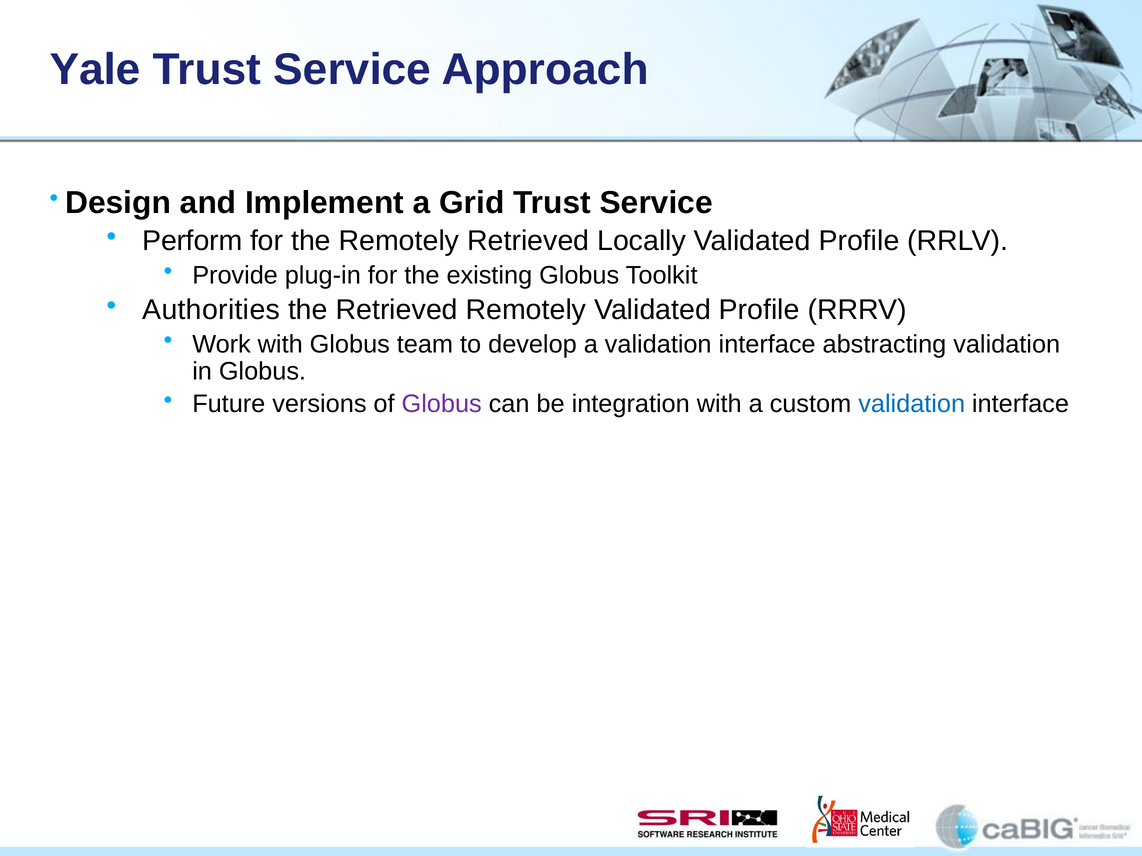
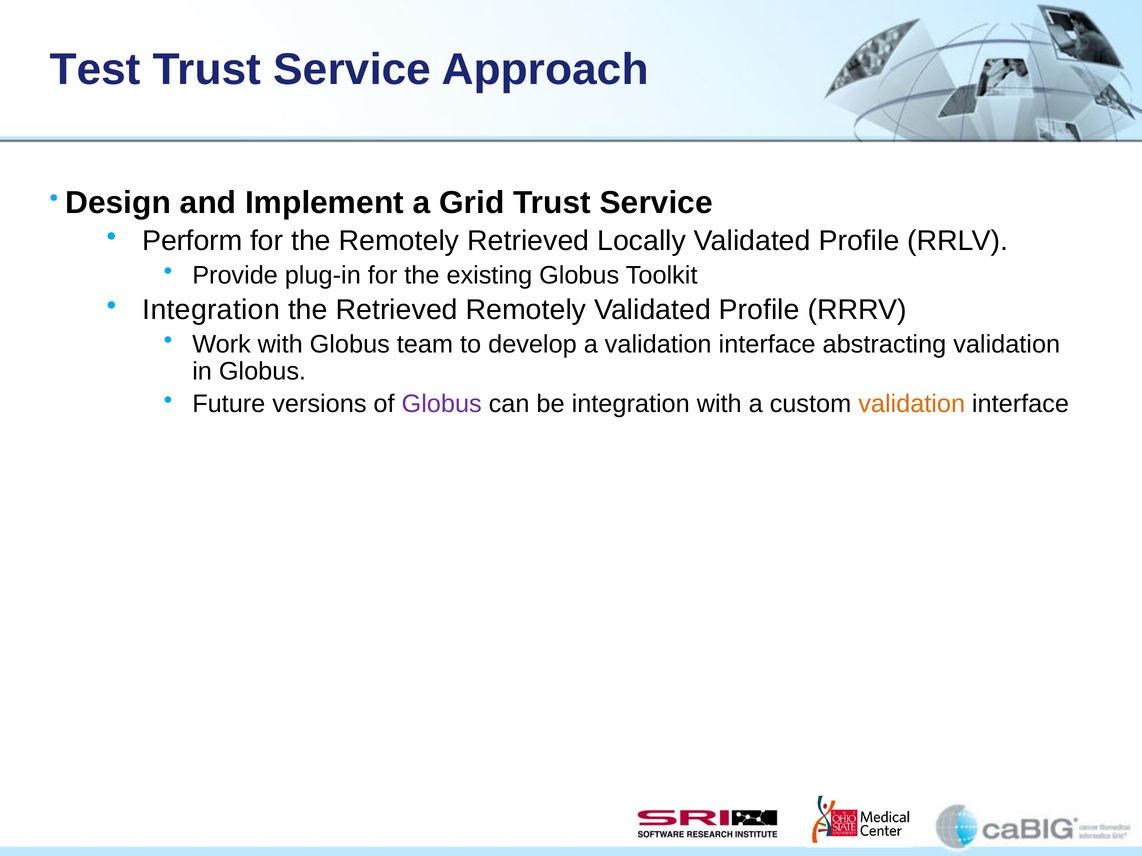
Yale: Yale -> Test (95, 70)
Authorities: Authorities -> Integration (211, 310)
validation colour: blue -> orange (912, 404)
